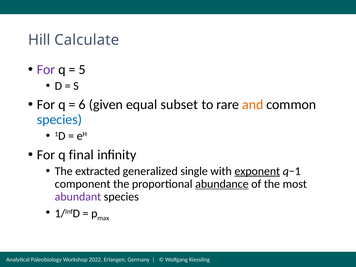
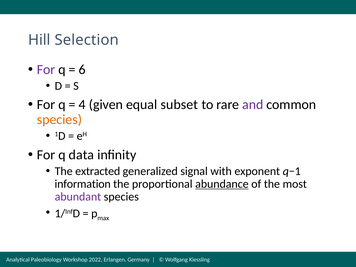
Calculate: Calculate -> Selection (87, 40)
5: 5 -> 6 (82, 70)
6: 6 -> 4 (82, 105)
and colour: orange -> purple (253, 105)
species colour: blue -> orange (59, 120)
final: final -> data (81, 155)
single: single -> signal (194, 171)
exponent underline: present -> none (257, 171)
component: component -> information (83, 184)
